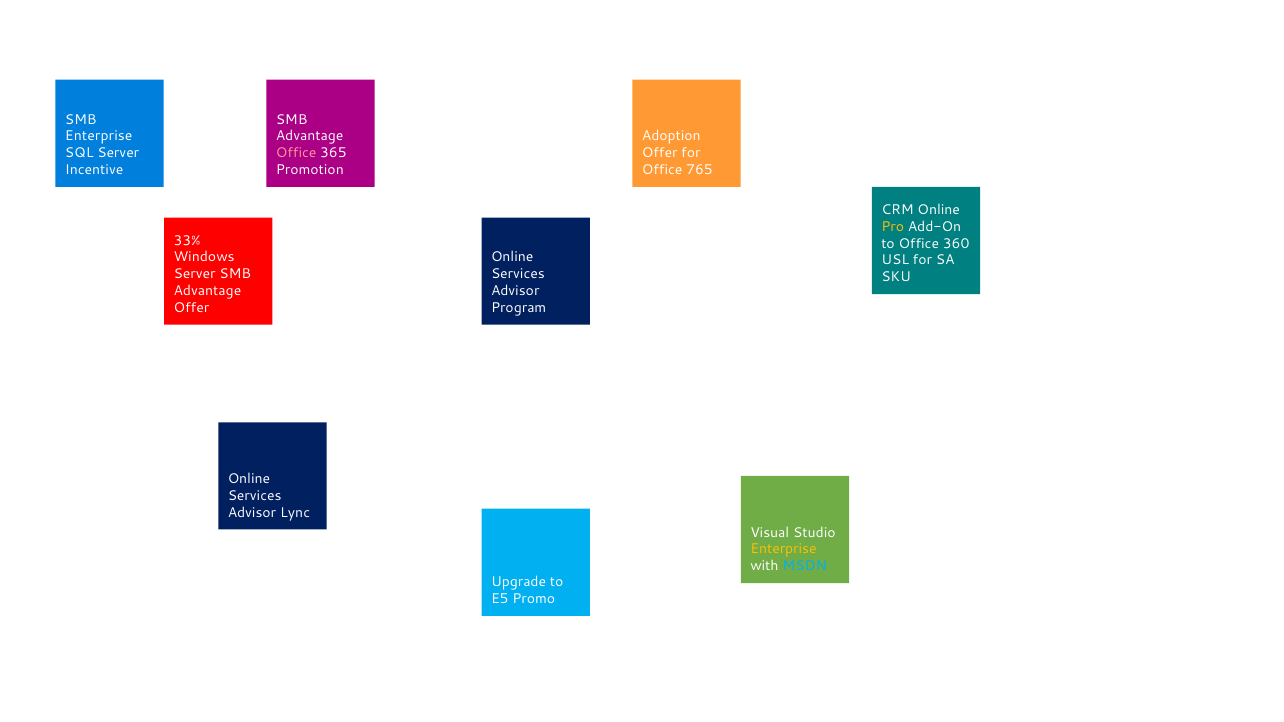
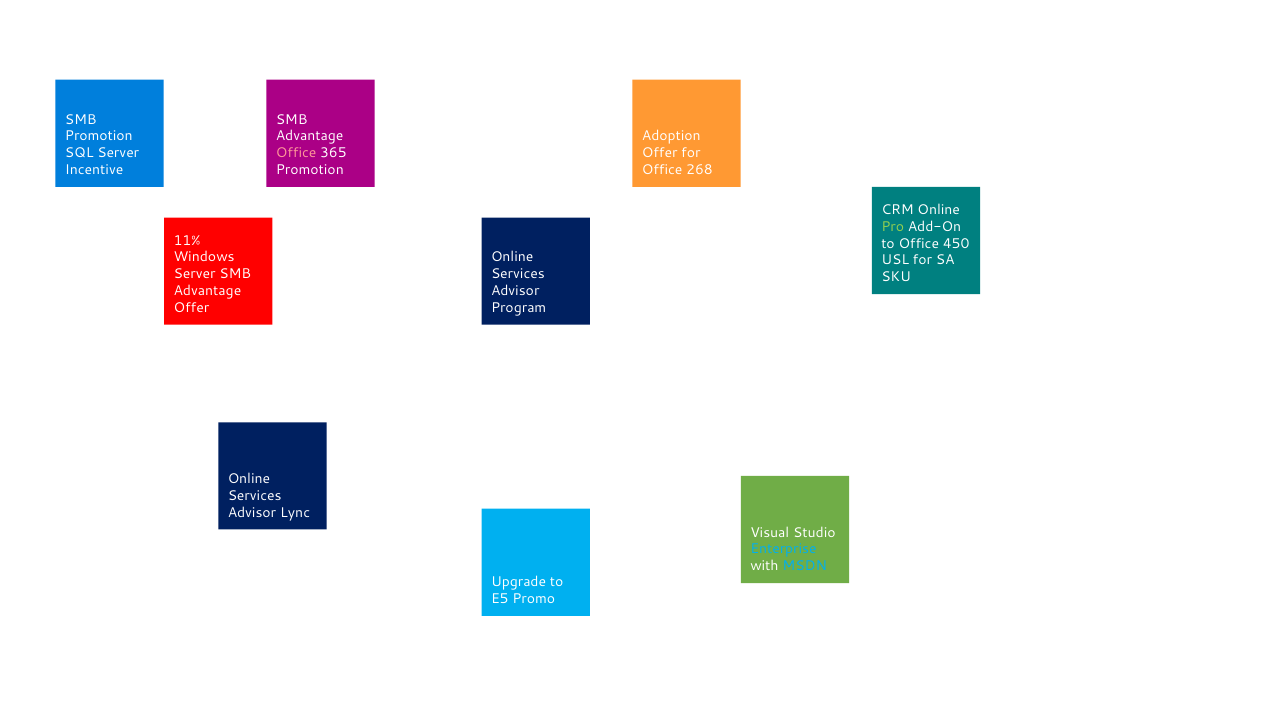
Enterprise: Enterprise -> Promotion (99, 136)
765: 765 -> 268 (700, 170)
Pro colour: yellow -> light green (893, 227)
33%: 33% -> 11% (187, 240)
360: 360 -> 450 (956, 244)
Enterprise colour: yellow -> light blue (783, 549)
